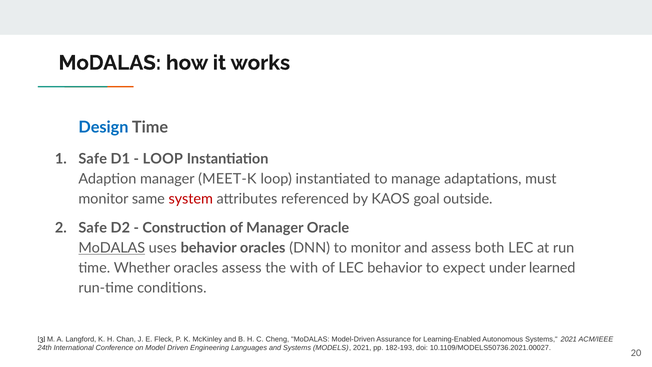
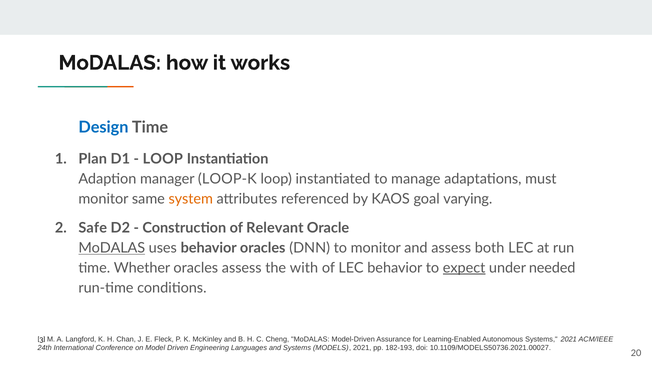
Safe: Safe -> Plan (93, 159)
MEET-K: MEET-K -> LOOP-K (227, 179)
system colour: red -> orange (191, 199)
outside: outside -> varying (468, 199)
of Manager: Manager -> Relevant (275, 228)
expect underline: none -> present (464, 268)
learned: learned -> needed (552, 268)
